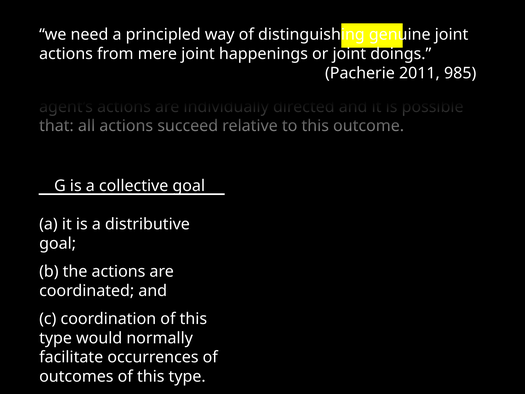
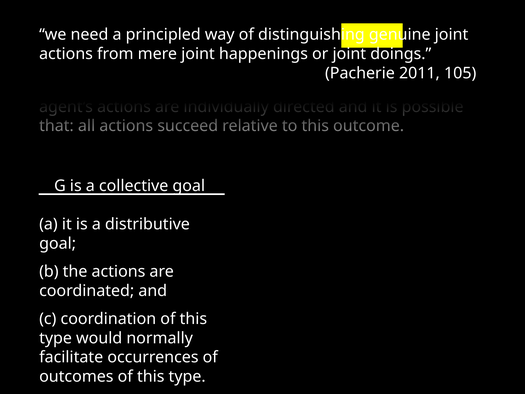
985: 985 -> 105 (460, 73)
